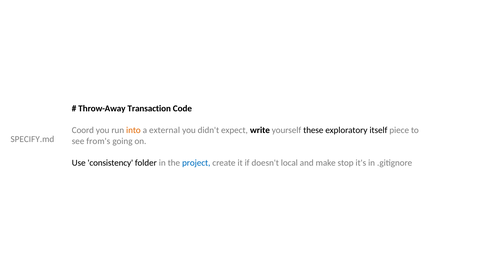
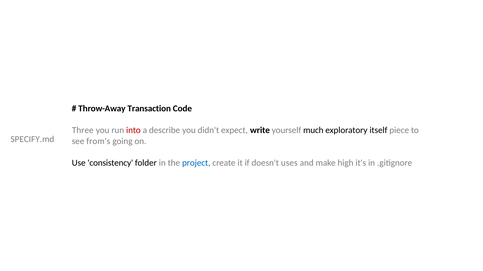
Coord: Coord -> Three (83, 131)
into colour: orange -> red (133, 131)
external: external -> describe (165, 131)
these: these -> much (313, 131)
local: local -> uses (289, 163)
stop: stop -> high (346, 163)
